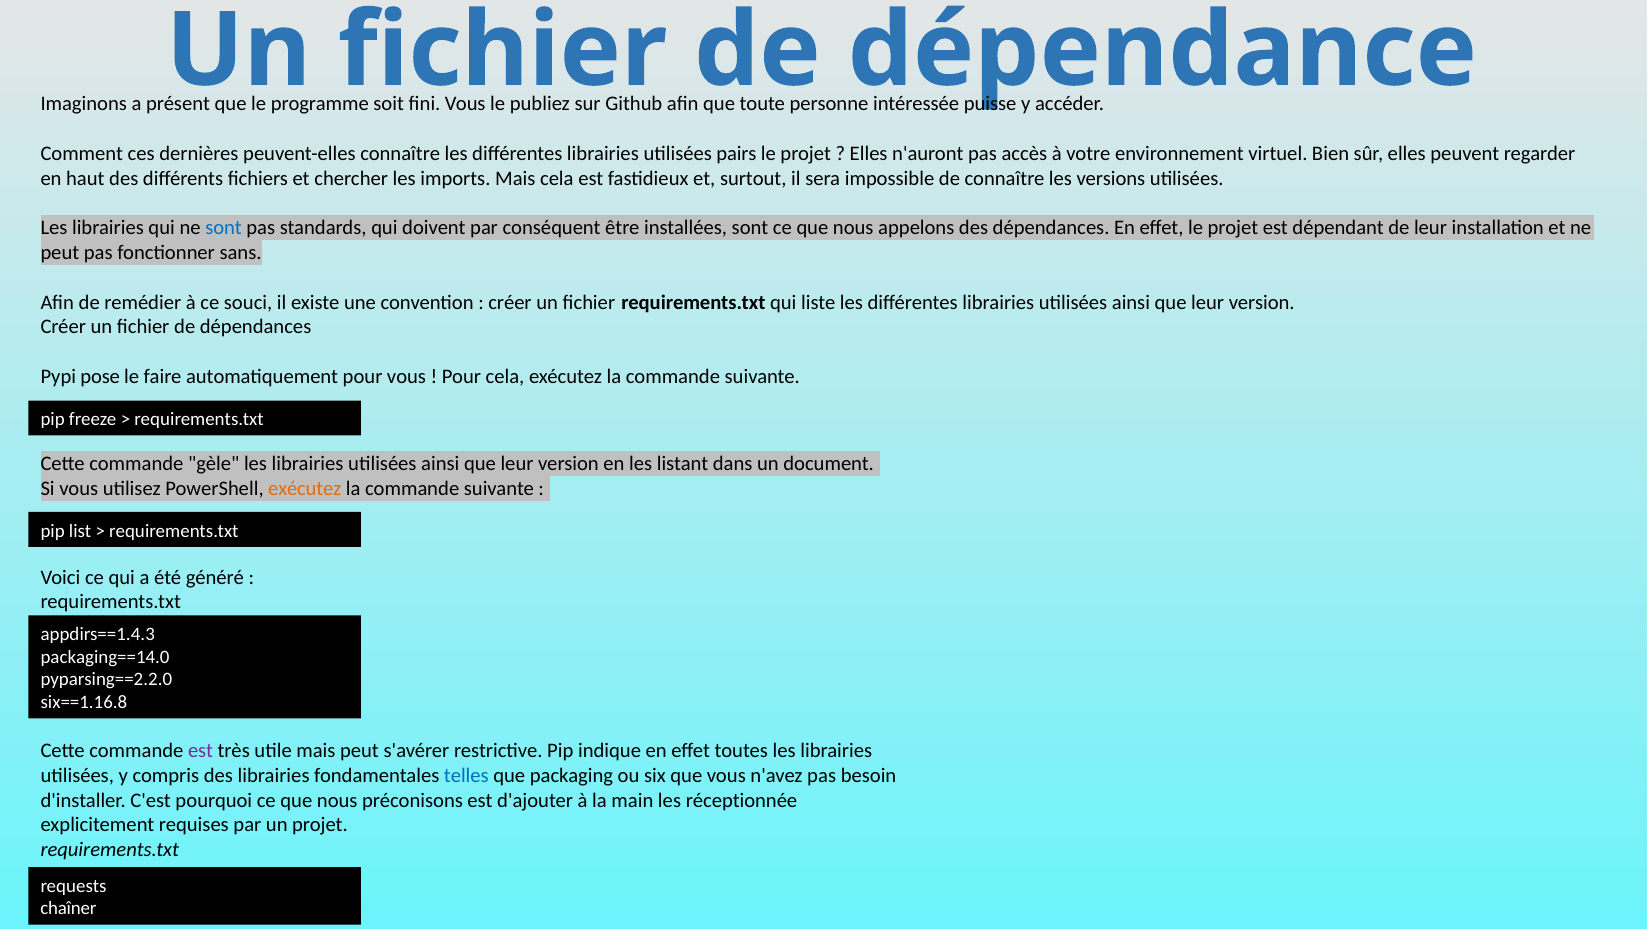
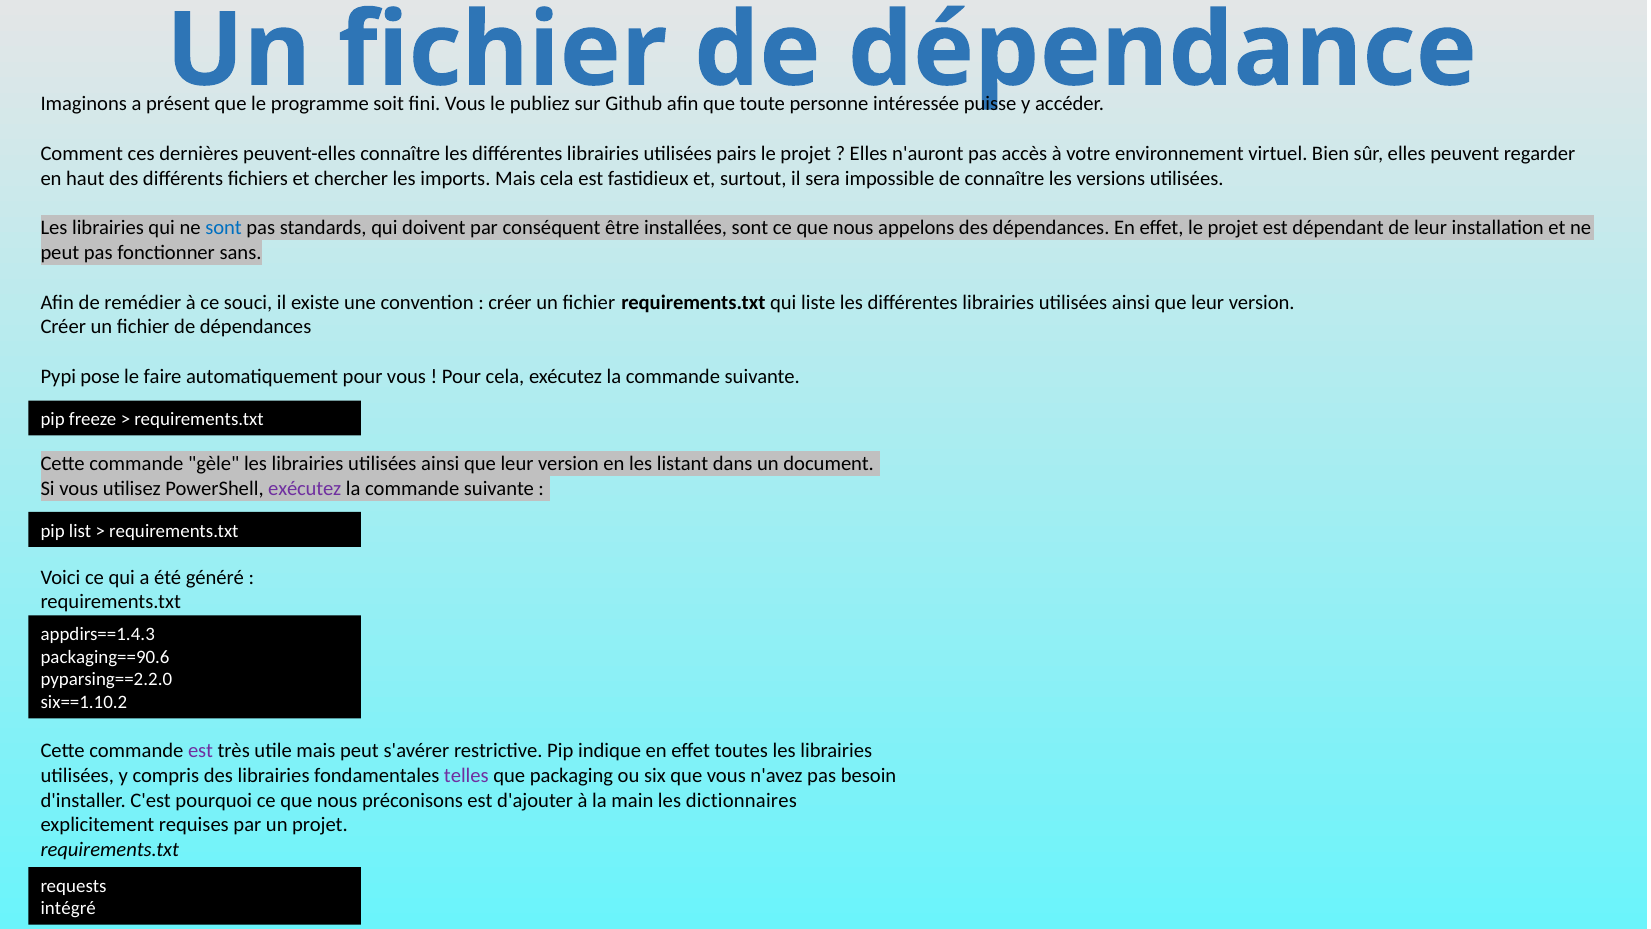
exécutez colour: orange -> purple (305, 488)
packaging==14.0: packaging==14.0 -> packaging==90.6 (105, 657)
six==1.16.8: six==1.16.8 -> six==1.10.2 (84, 702)
telles colour: blue -> purple (466, 775)
réceptionnée: réceptionnée -> dictionnaires (741, 800)
chaîner: chaîner -> intégré (68, 908)
